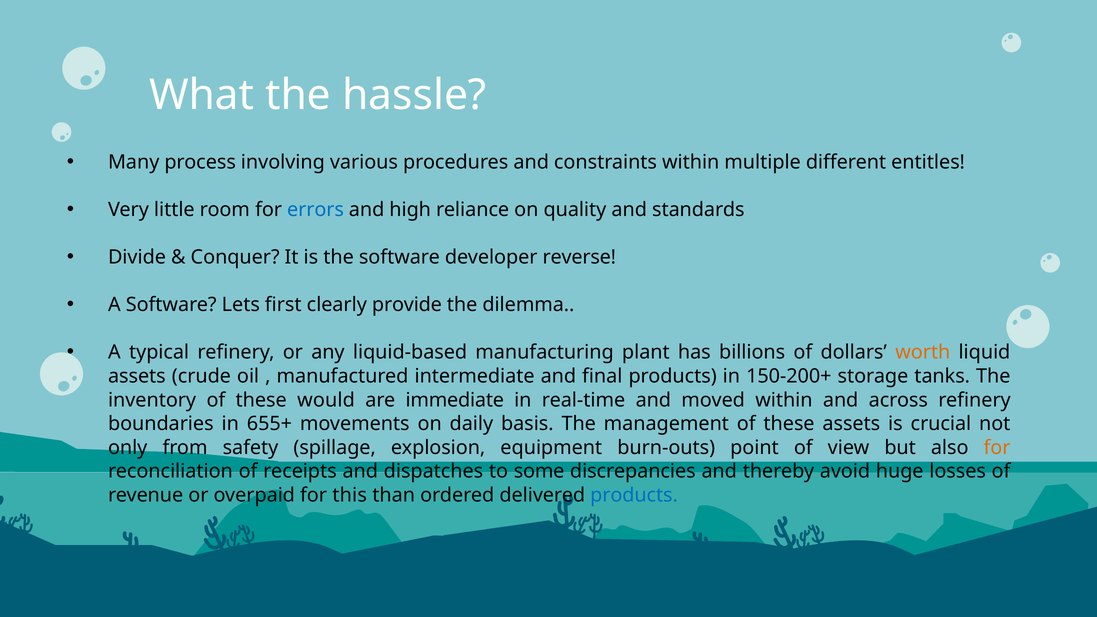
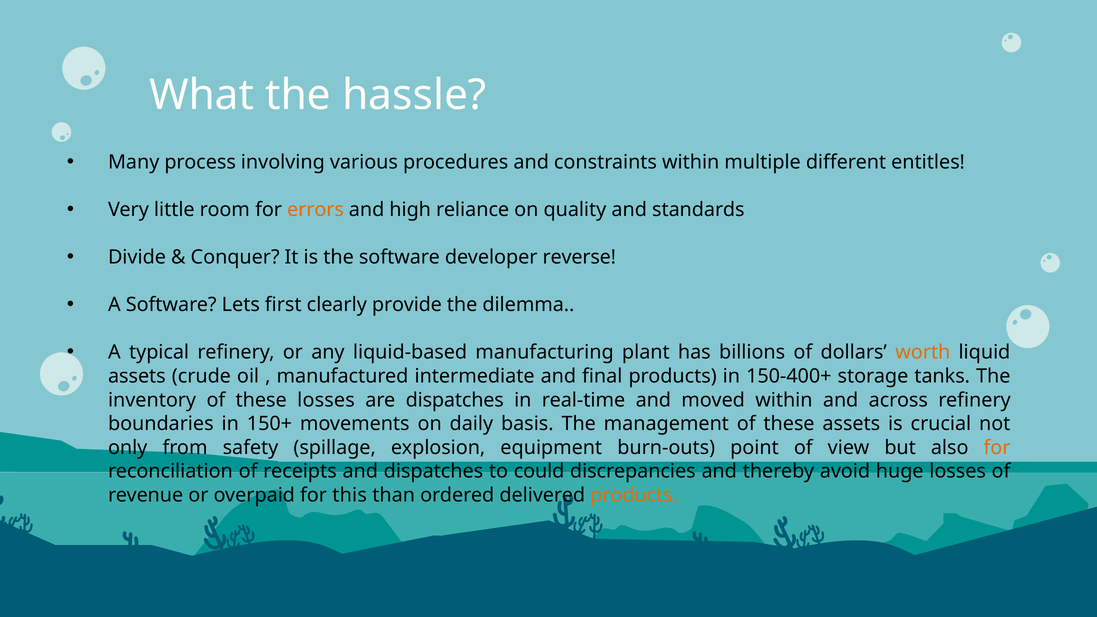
errors colour: blue -> orange (316, 210)
150-200+: 150-200+ -> 150-400+ (789, 376)
these would: would -> losses (326, 400)
are immediate: immediate -> dispatches (455, 400)
655+: 655+ -> 150+ (269, 424)
some: some -> could (539, 471)
products colour: blue -> orange (634, 495)
